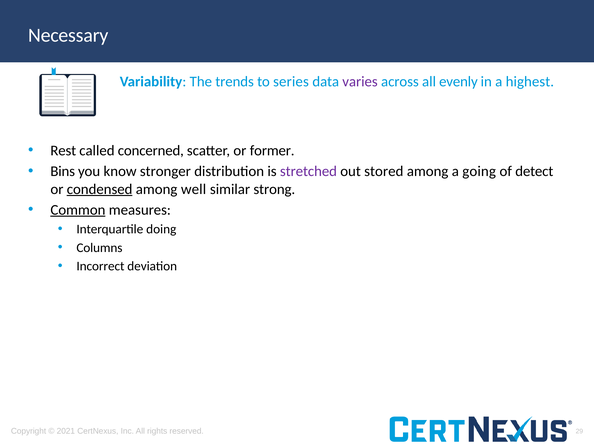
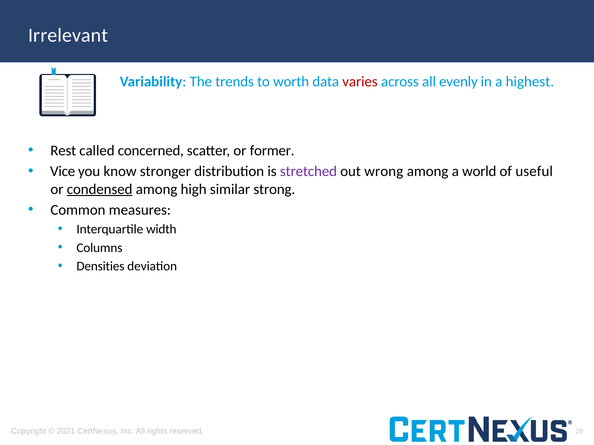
Necessary: Necessary -> Irrelevant (68, 35)
series: series -> worth (291, 82)
varies colour: purple -> red (360, 82)
Bins: Bins -> Vice (63, 172)
stored: stored -> wrong (384, 172)
going: going -> world (479, 172)
detect: detect -> useful (534, 172)
well: well -> high (194, 189)
Common underline: present -> none (78, 210)
doing: doing -> width (161, 229)
Incorrect: Incorrect -> Densities (100, 266)
